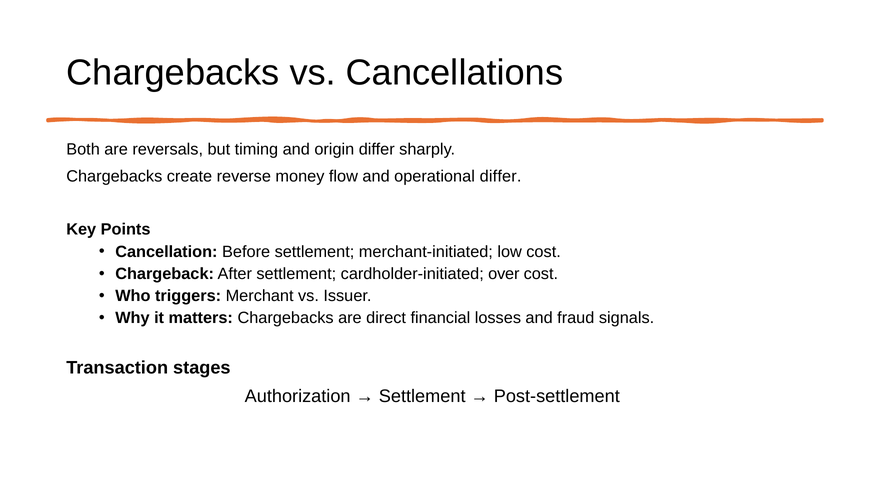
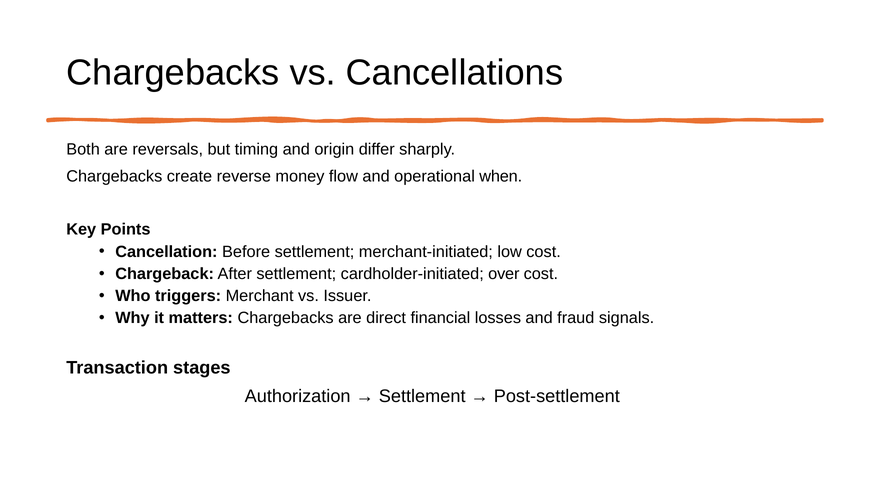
operational differ: differ -> when (501, 176)
